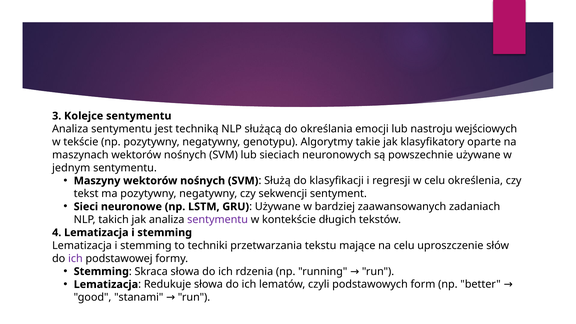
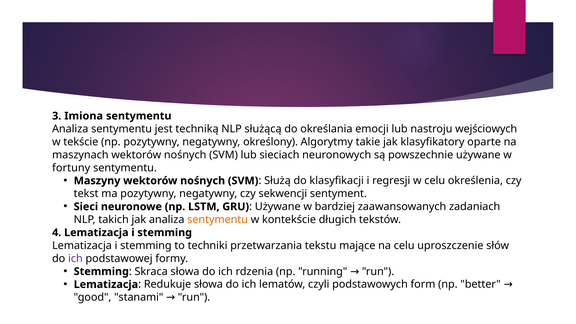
Kolejce: Kolejce -> Imiona (84, 116)
genotypu: genotypu -> określony (271, 142)
jednym: jednym -> fortuny (71, 168)
sentymentu colour: purple -> orange (218, 220)
